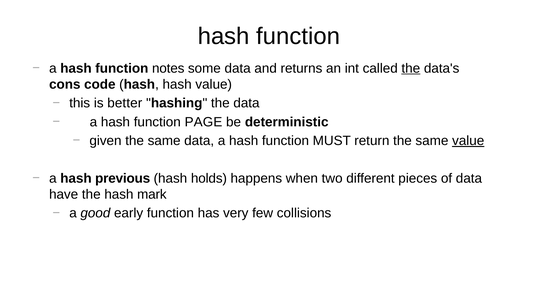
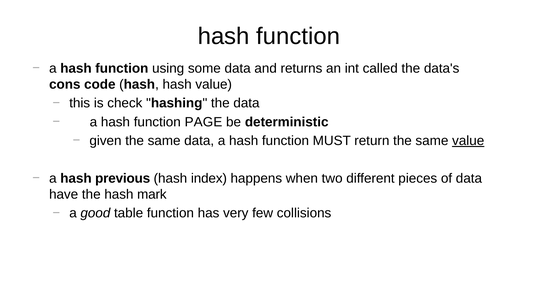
notes: notes -> using (168, 68)
the underline: present -> none (411, 68)
better: better -> check (125, 103)
holds: holds -> index (209, 179)
early: early -> table (129, 214)
